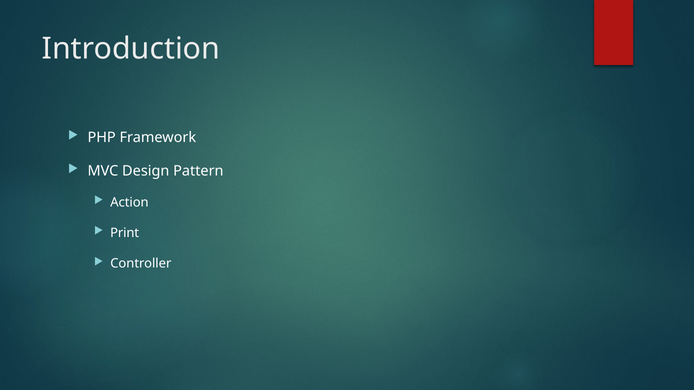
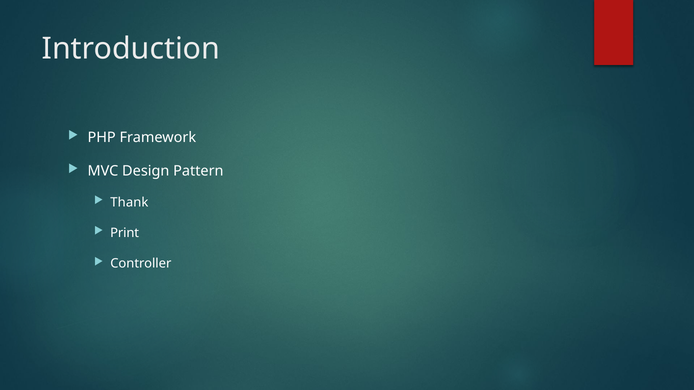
Action: Action -> Thank (129, 203)
